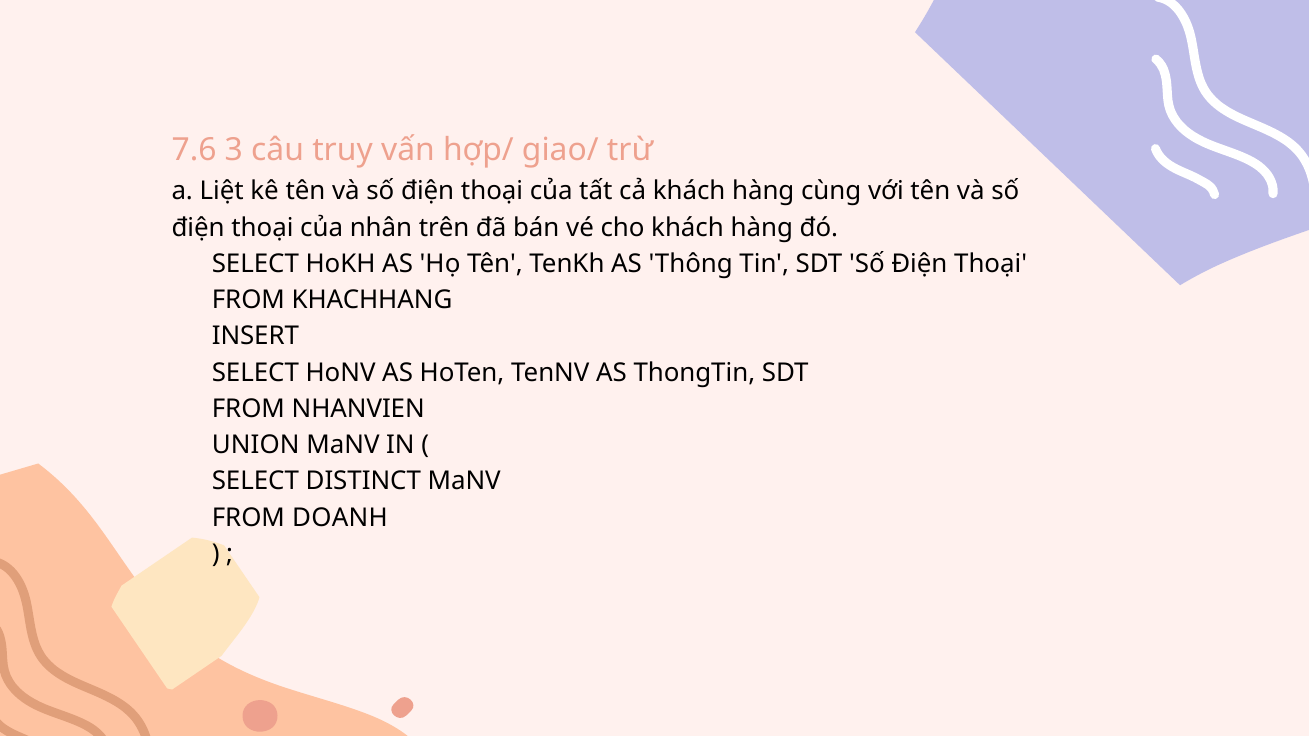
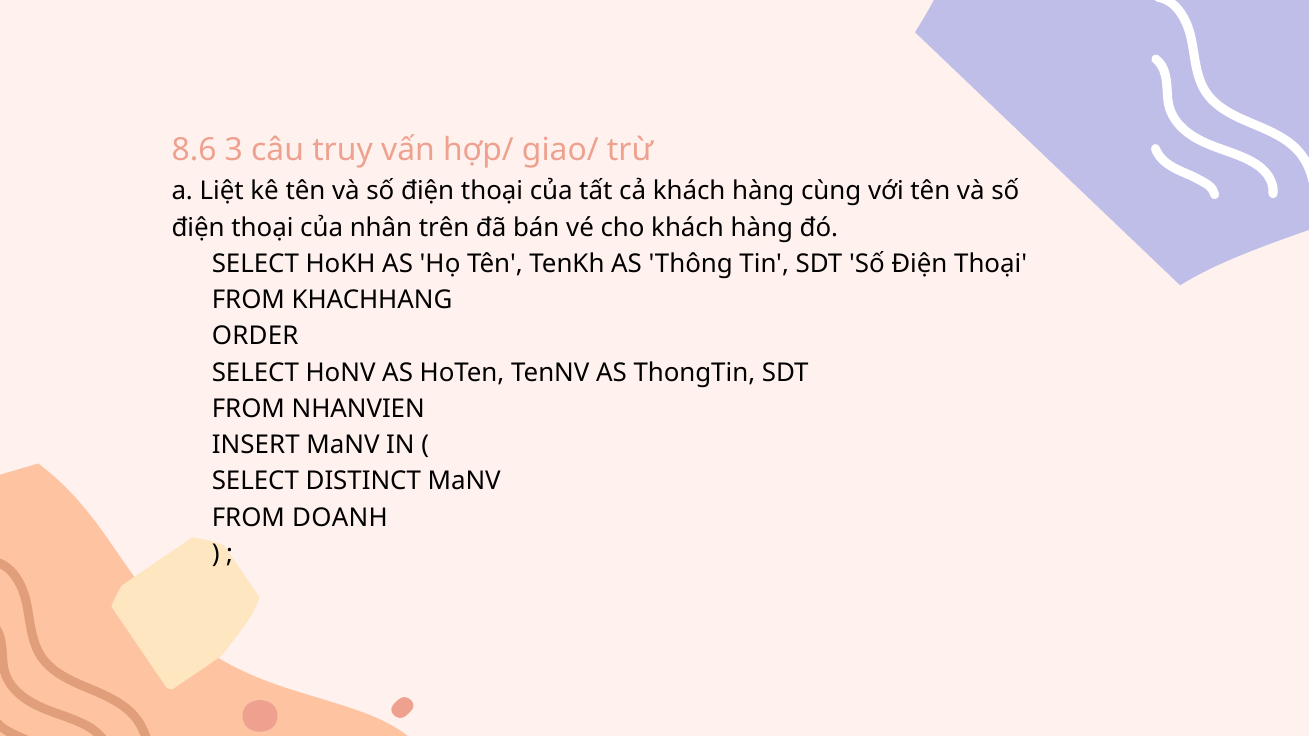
7.6: 7.6 -> 8.6 (194, 151)
INSERT: INSERT -> ORDER (255, 337)
UNION: UNION -> INSERT (256, 445)
